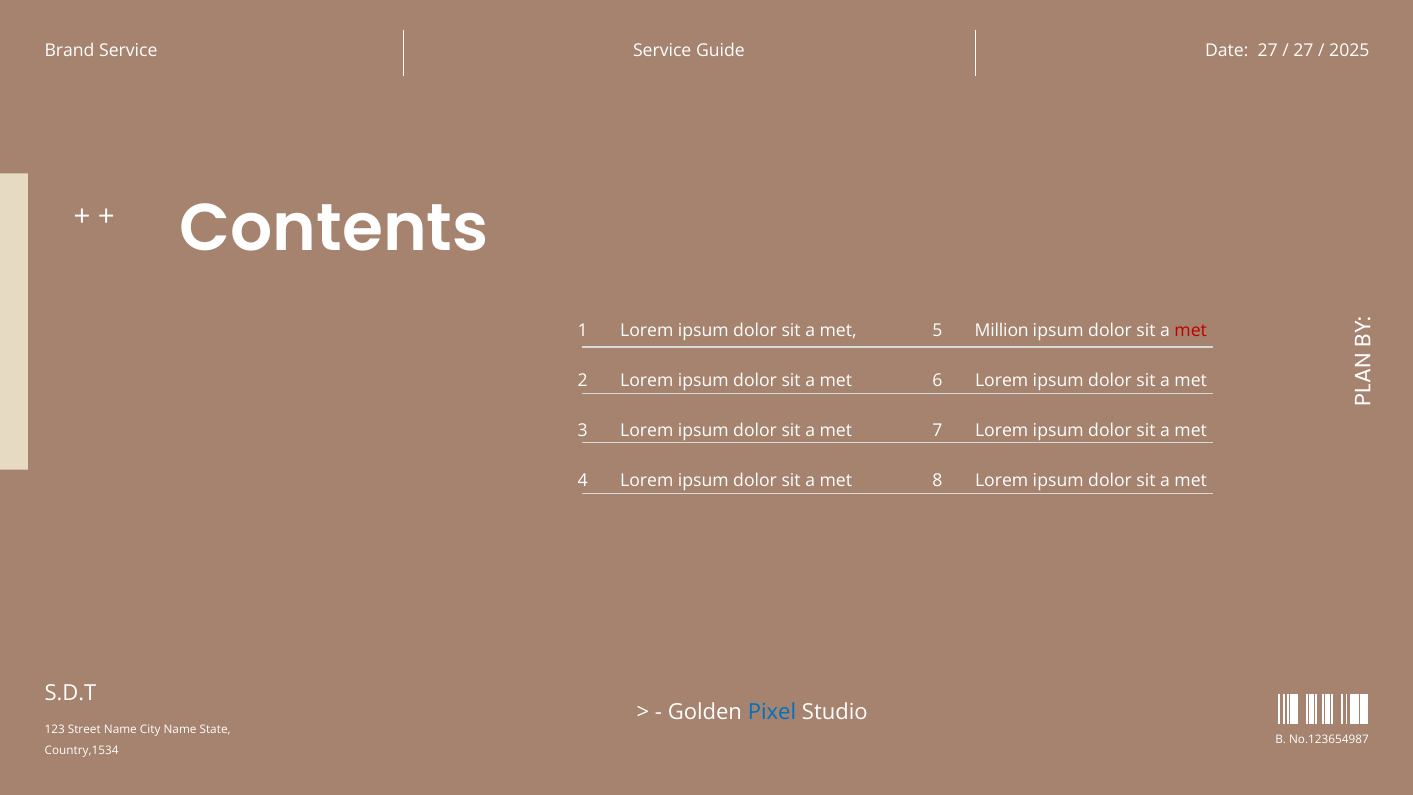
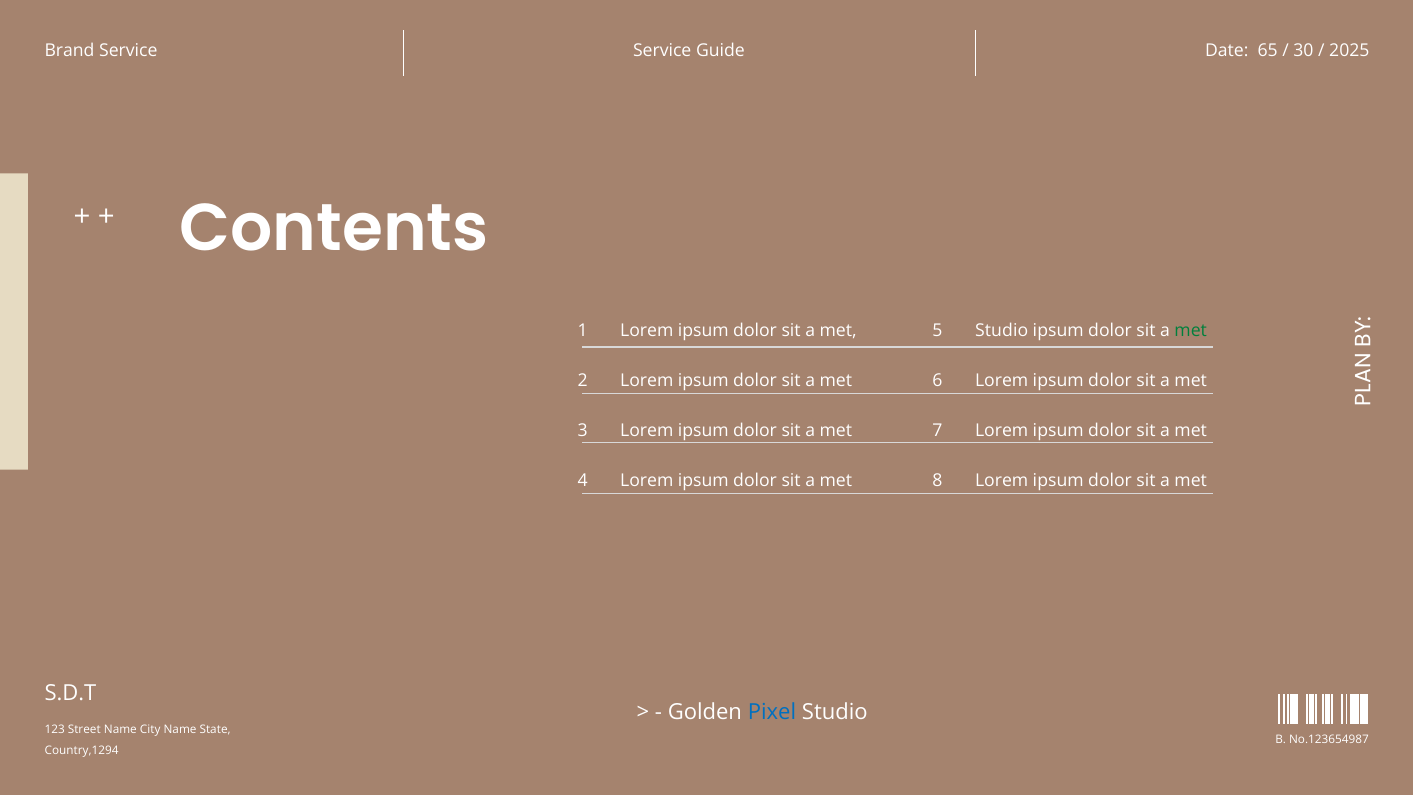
Date 27: 27 -> 65 (1268, 51)
27: 27 -> 30 (1304, 51)
1 Million: Million -> Studio (1002, 331)
met colour: red -> green (1191, 331)
Country,1534: Country,1534 -> Country,1294 (82, 751)
